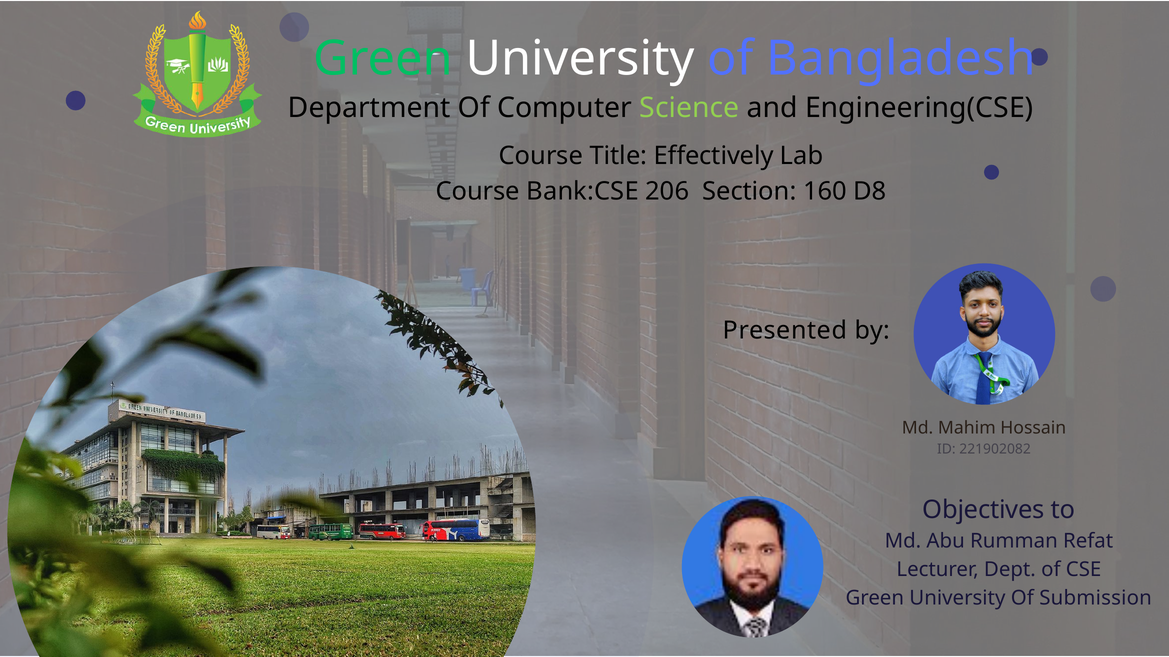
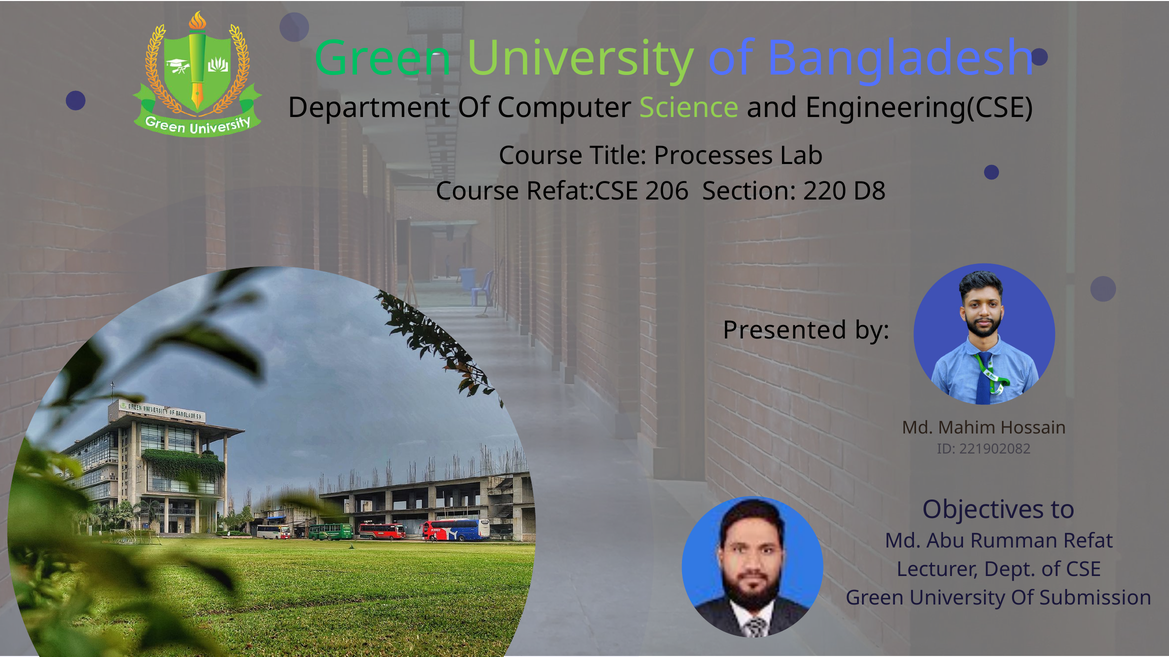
University colour: white -> light green (580, 59)
Effectively: Effectively -> Processes (714, 156)
Bank:CSE: Bank:CSE -> Refat:CSE (583, 192)
160: 160 -> 220 (825, 192)
